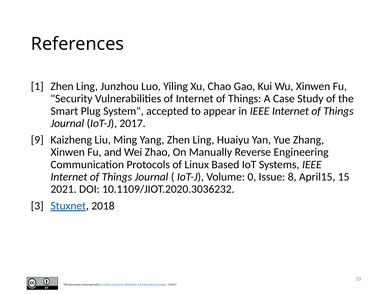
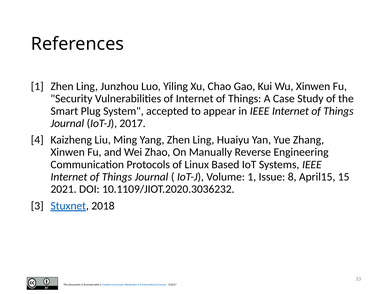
9: 9 -> 4 (37, 140)
Volume 0: 0 -> 1 (252, 177)
